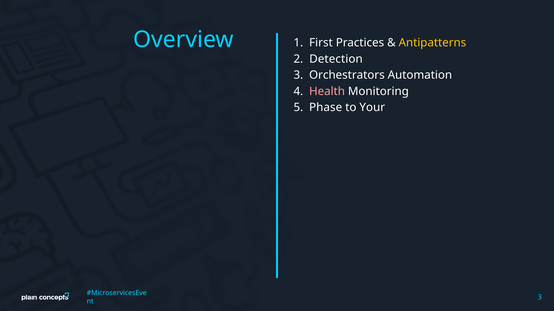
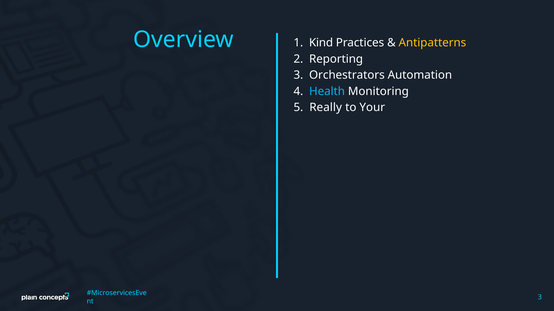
First: First -> Kind (321, 43)
Detection: Detection -> Reporting (336, 59)
Health colour: pink -> light blue (327, 91)
Phase: Phase -> Really (326, 108)
